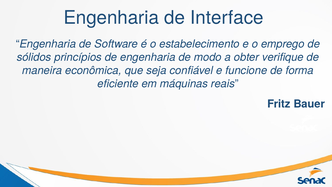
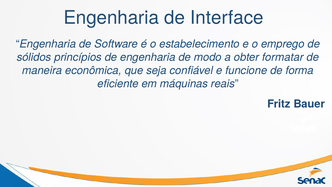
verifique: verifique -> formatar (283, 57)
